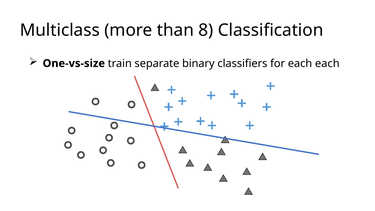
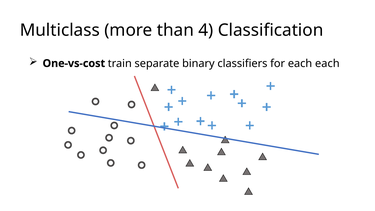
8: 8 -> 4 (206, 30)
One-vs-size: One-vs-size -> One-vs-cost (74, 63)
